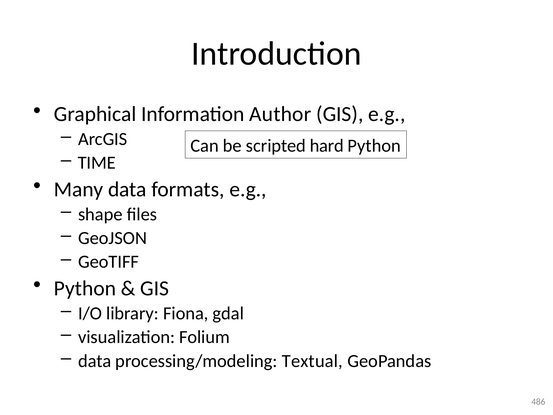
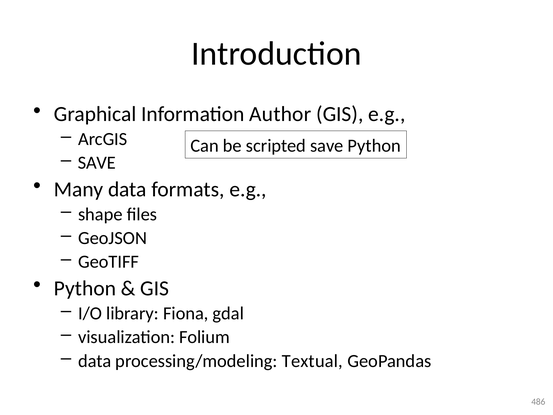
scripted hard: hard -> save (327, 146)
TIME: TIME -> SAVE (97, 163)
